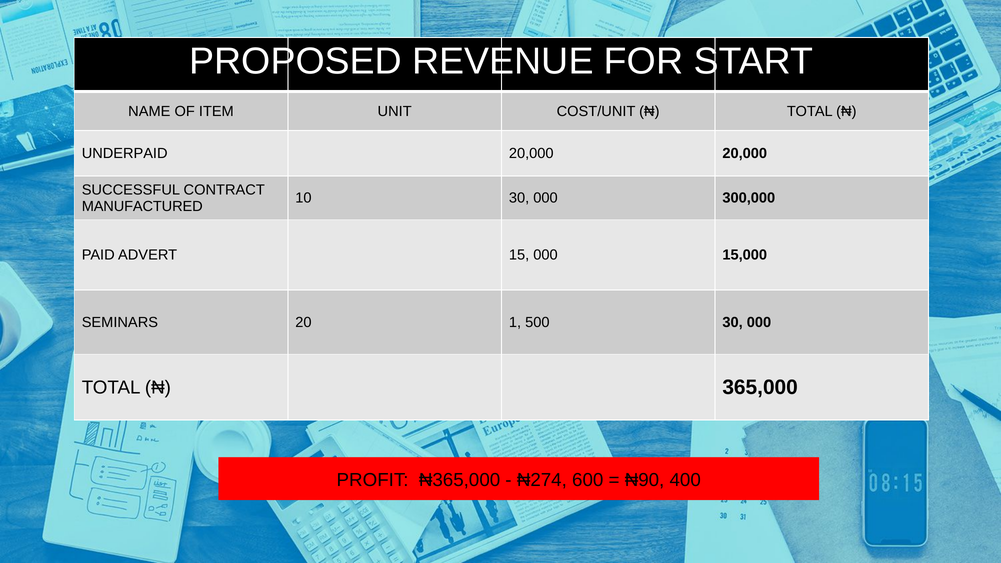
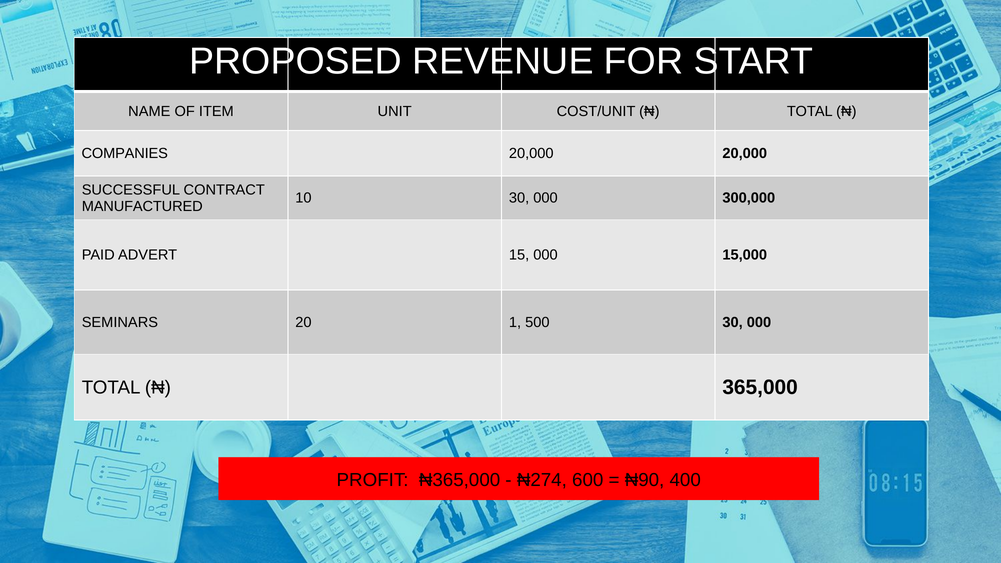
UNDERPAID: UNDERPAID -> COMPANIES (125, 153)
